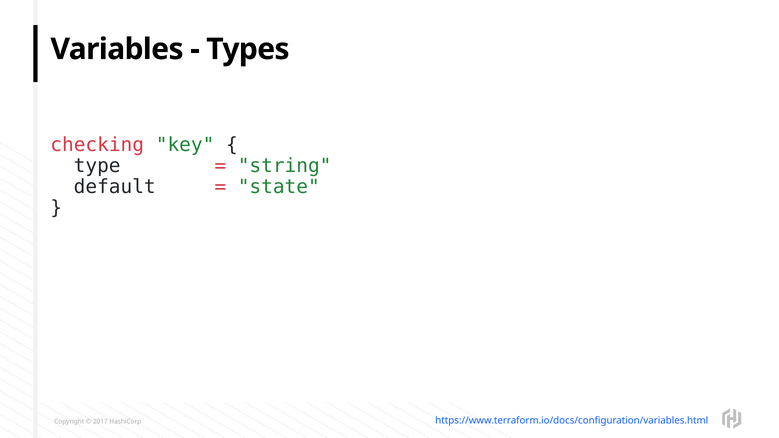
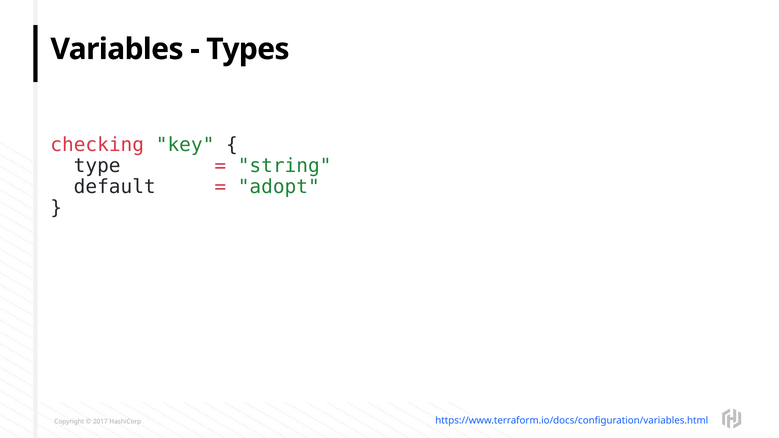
state: state -> adopt (279, 187)
